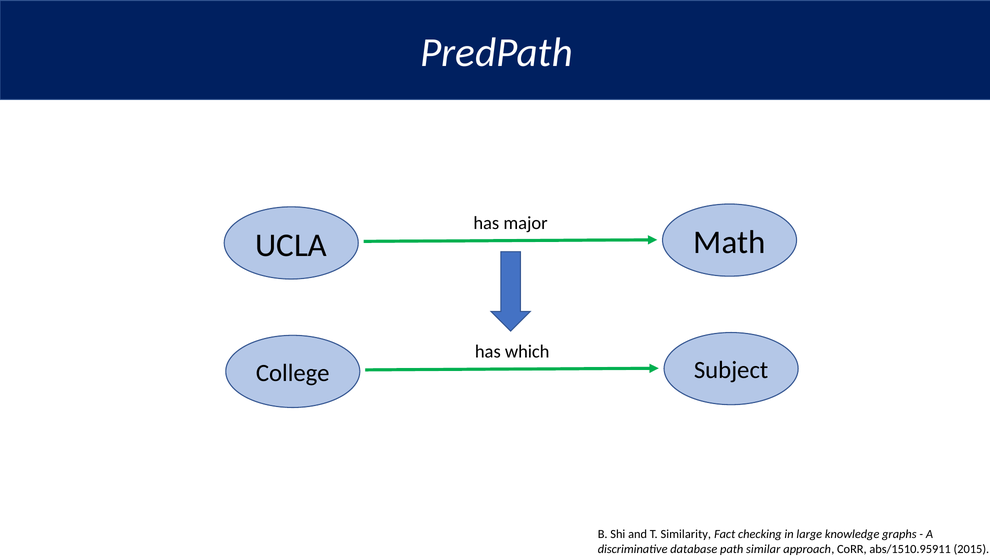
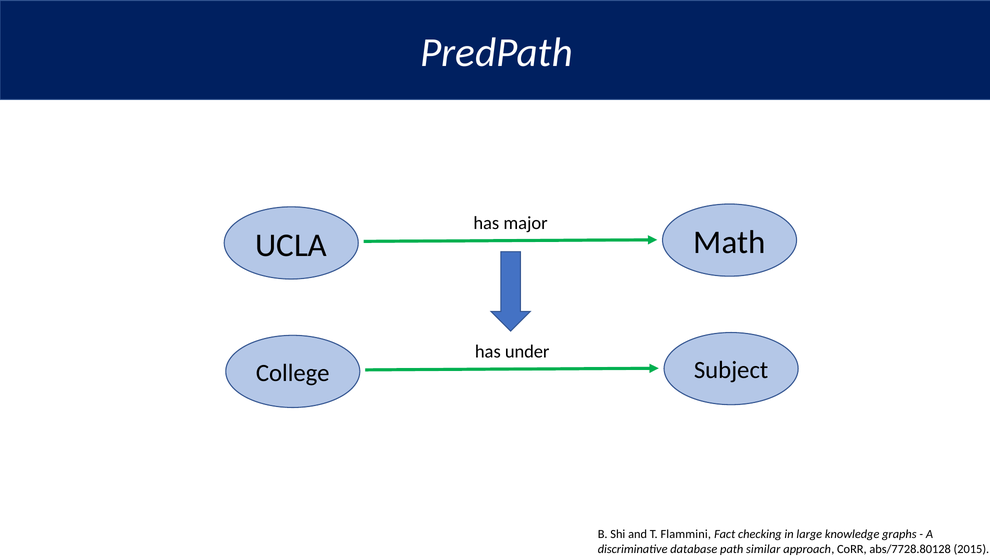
which: which -> under (527, 352)
Similarity: Similarity -> Flammini (686, 534)
abs/1510.95911: abs/1510.95911 -> abs/7728.80128 (910, 549)
